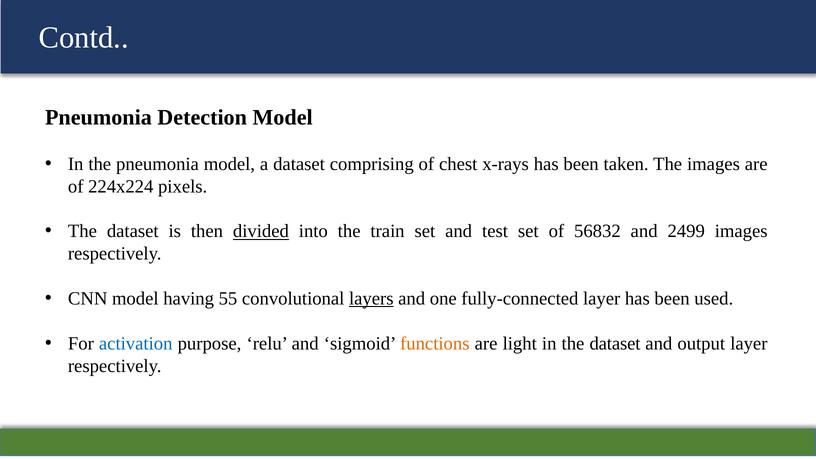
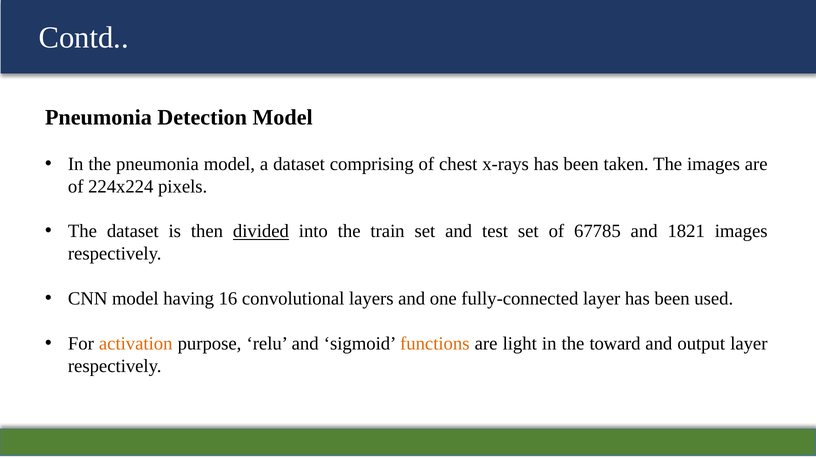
56832: 56832 -> 67785 (597, 231)
2499: 2499 -> 1821 (686, 231)
55: 55 -> 16 (228, 299)
layers underline: present -> none (371, 299)
activation colour: blue -> orange (136, 343)
in the dataset: dataset -> toward (615, 343)
